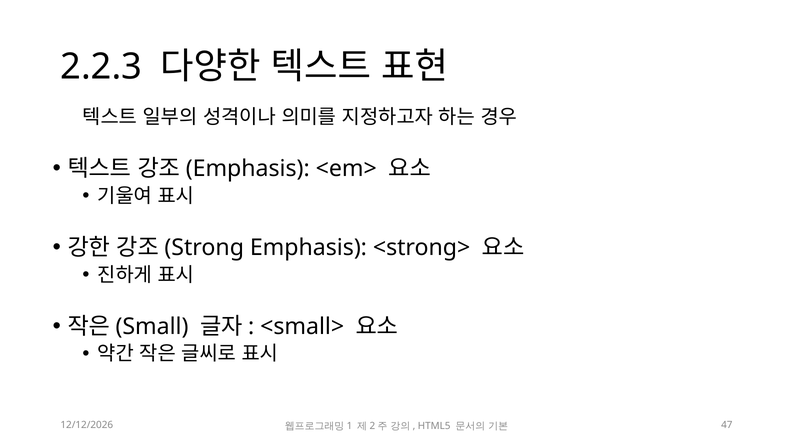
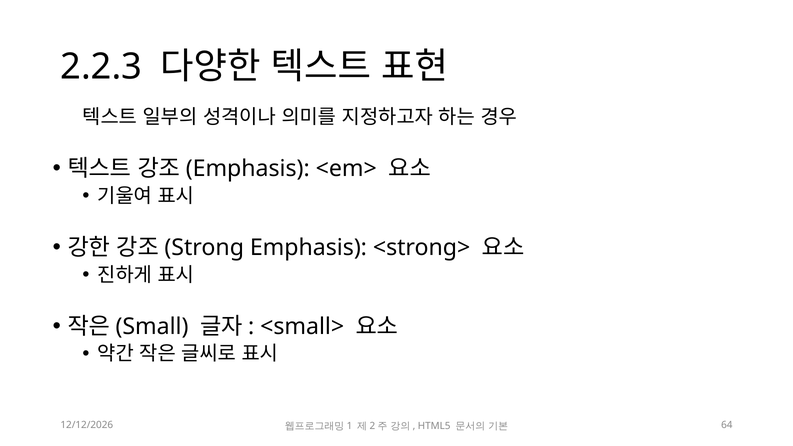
47: 47 -> 64 (727, 425)
